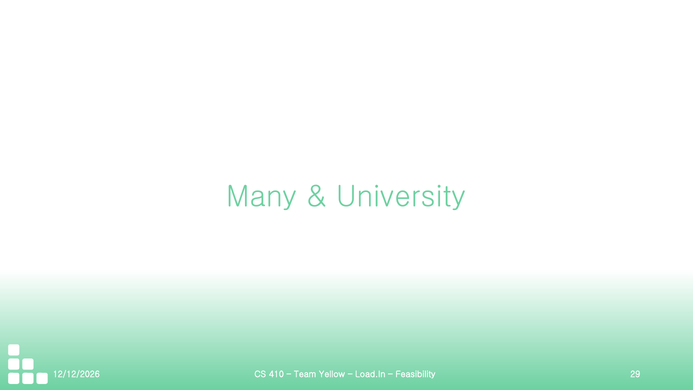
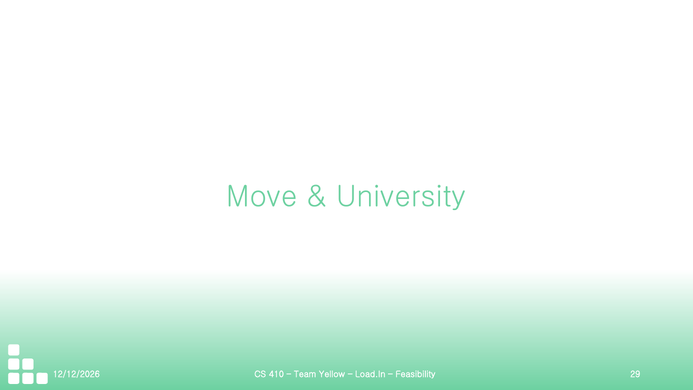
Many: Many -> Move (262, 197)
